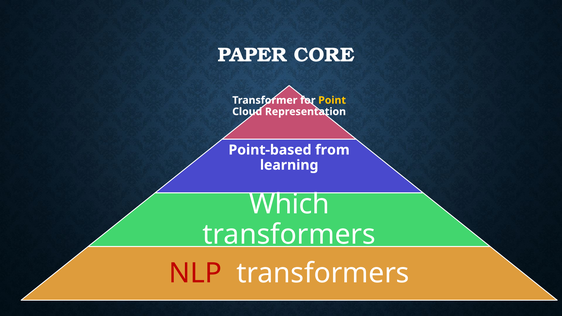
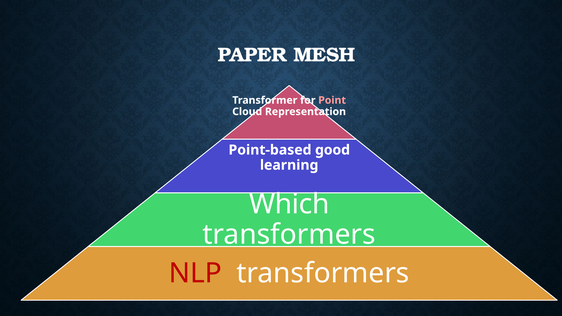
CORE: CORE -> MESH (324, 55)
Point colour: yellow -> pink (332, 100)
from: from -> good (333, 150)
